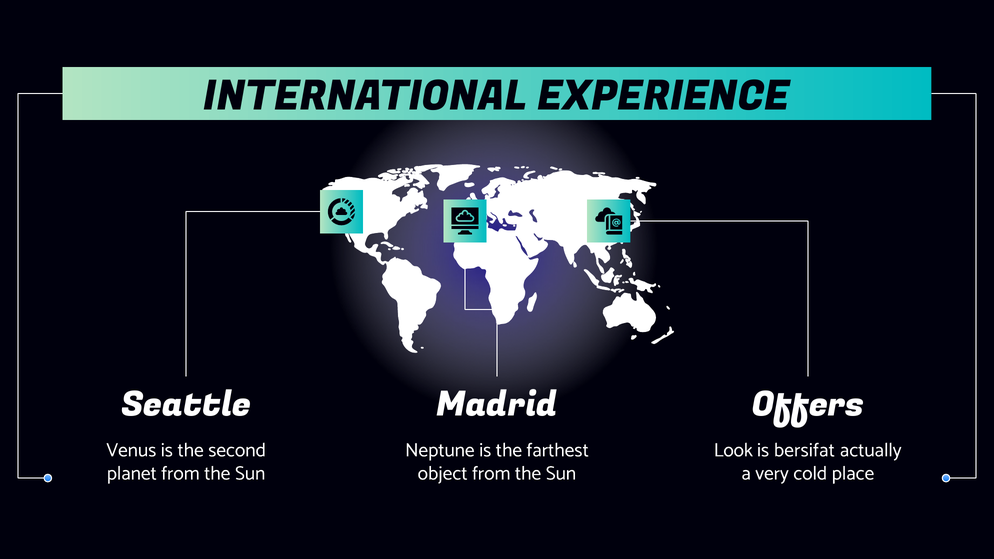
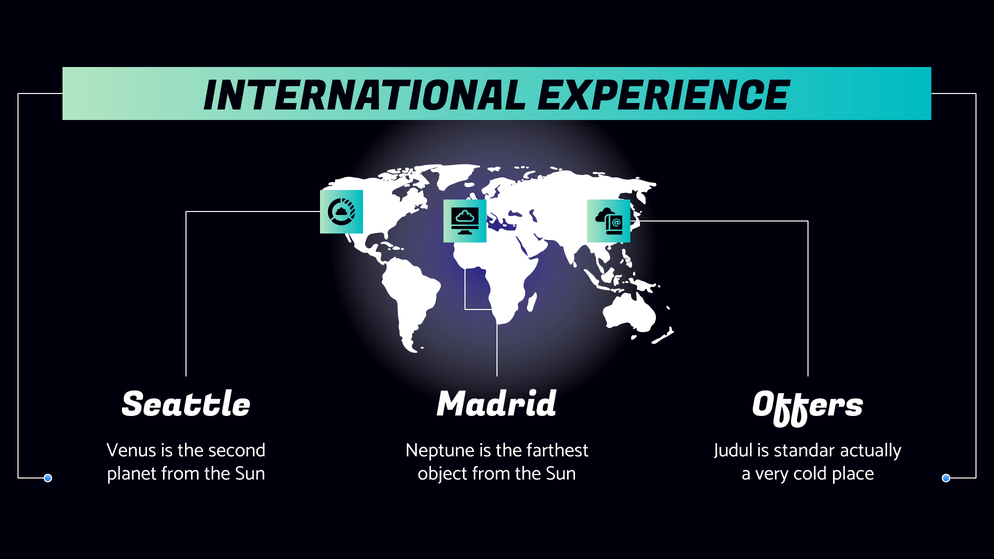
Look: Look -> Judul (733, 450)
bersifat: bersifat -> standar (804, 450)
